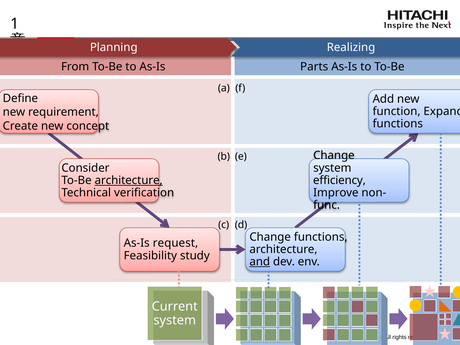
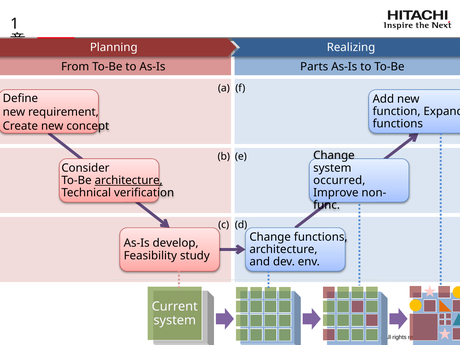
efficiency: efficiency -> occurred (339, 180)
request: request -> develop (176, 243)
and underline: present -> none (260, 262)
